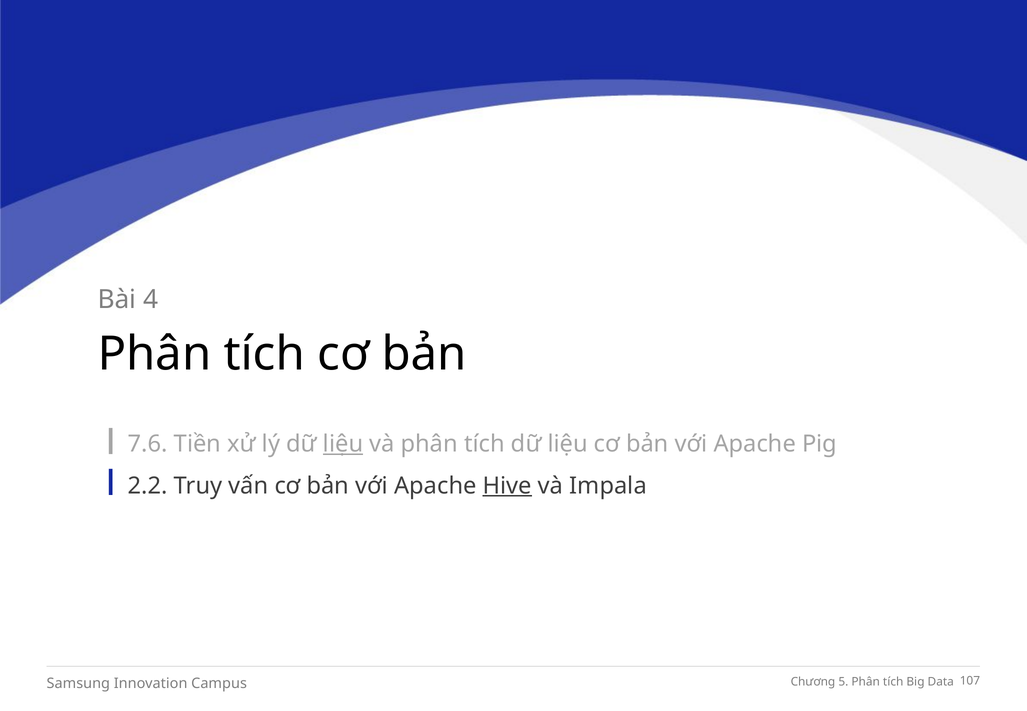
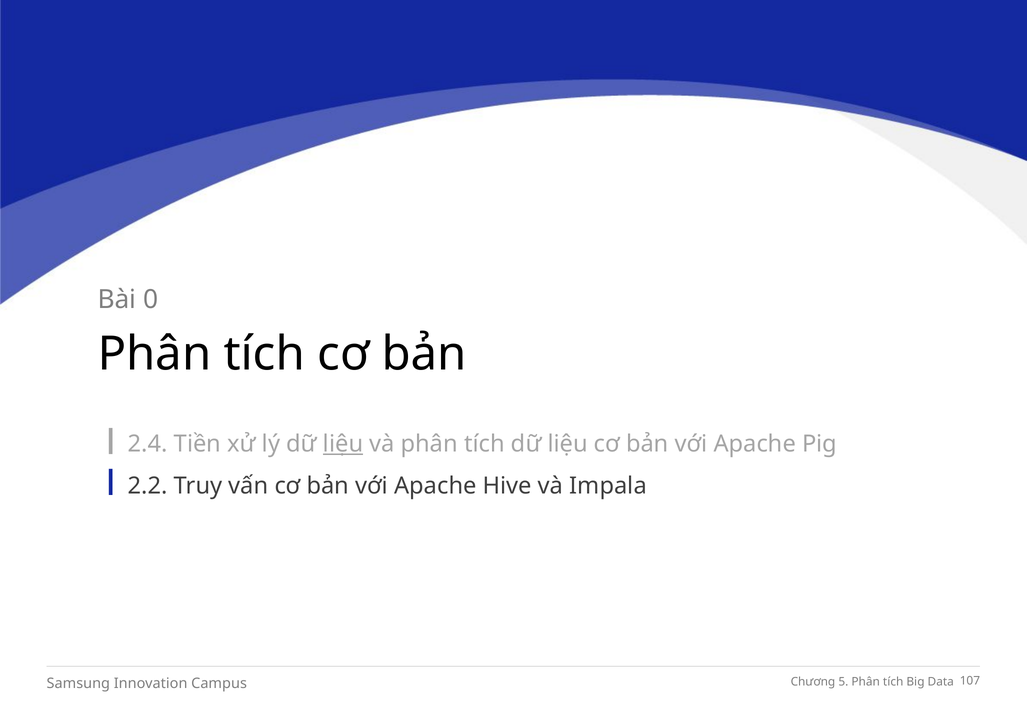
4: 4 -> 0 (151, 300)
7.6: 7.6 -> 2.4 (148, 444)
Hive underline: present -> none (507, 486)
